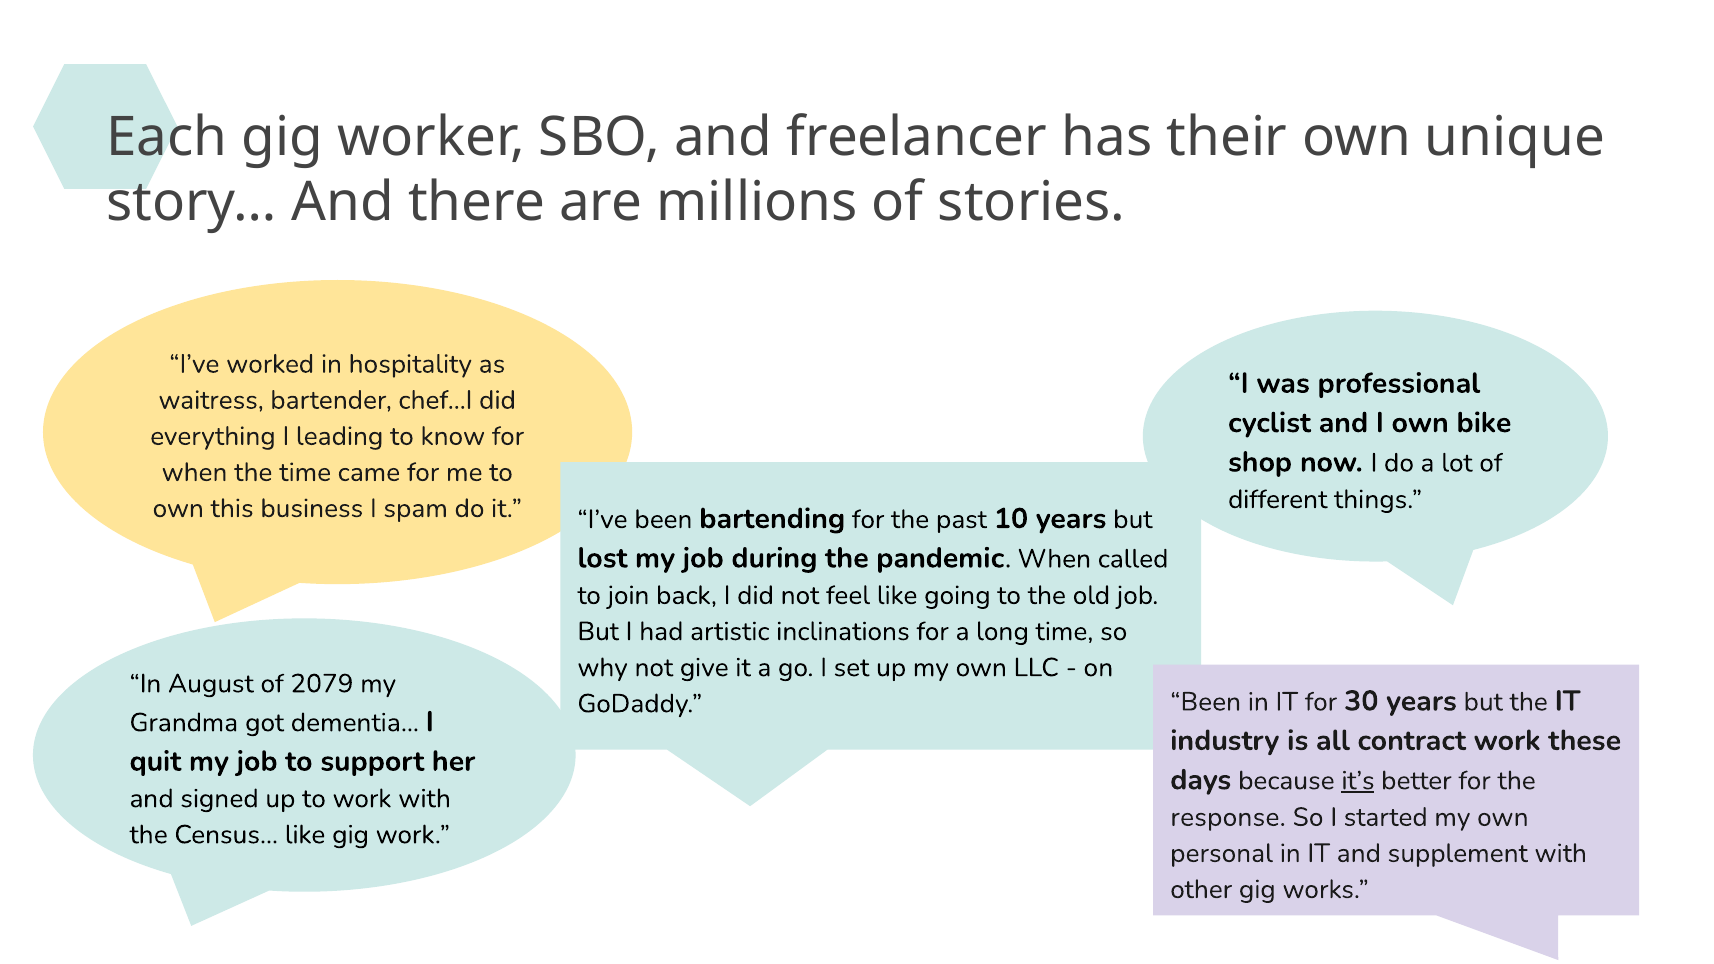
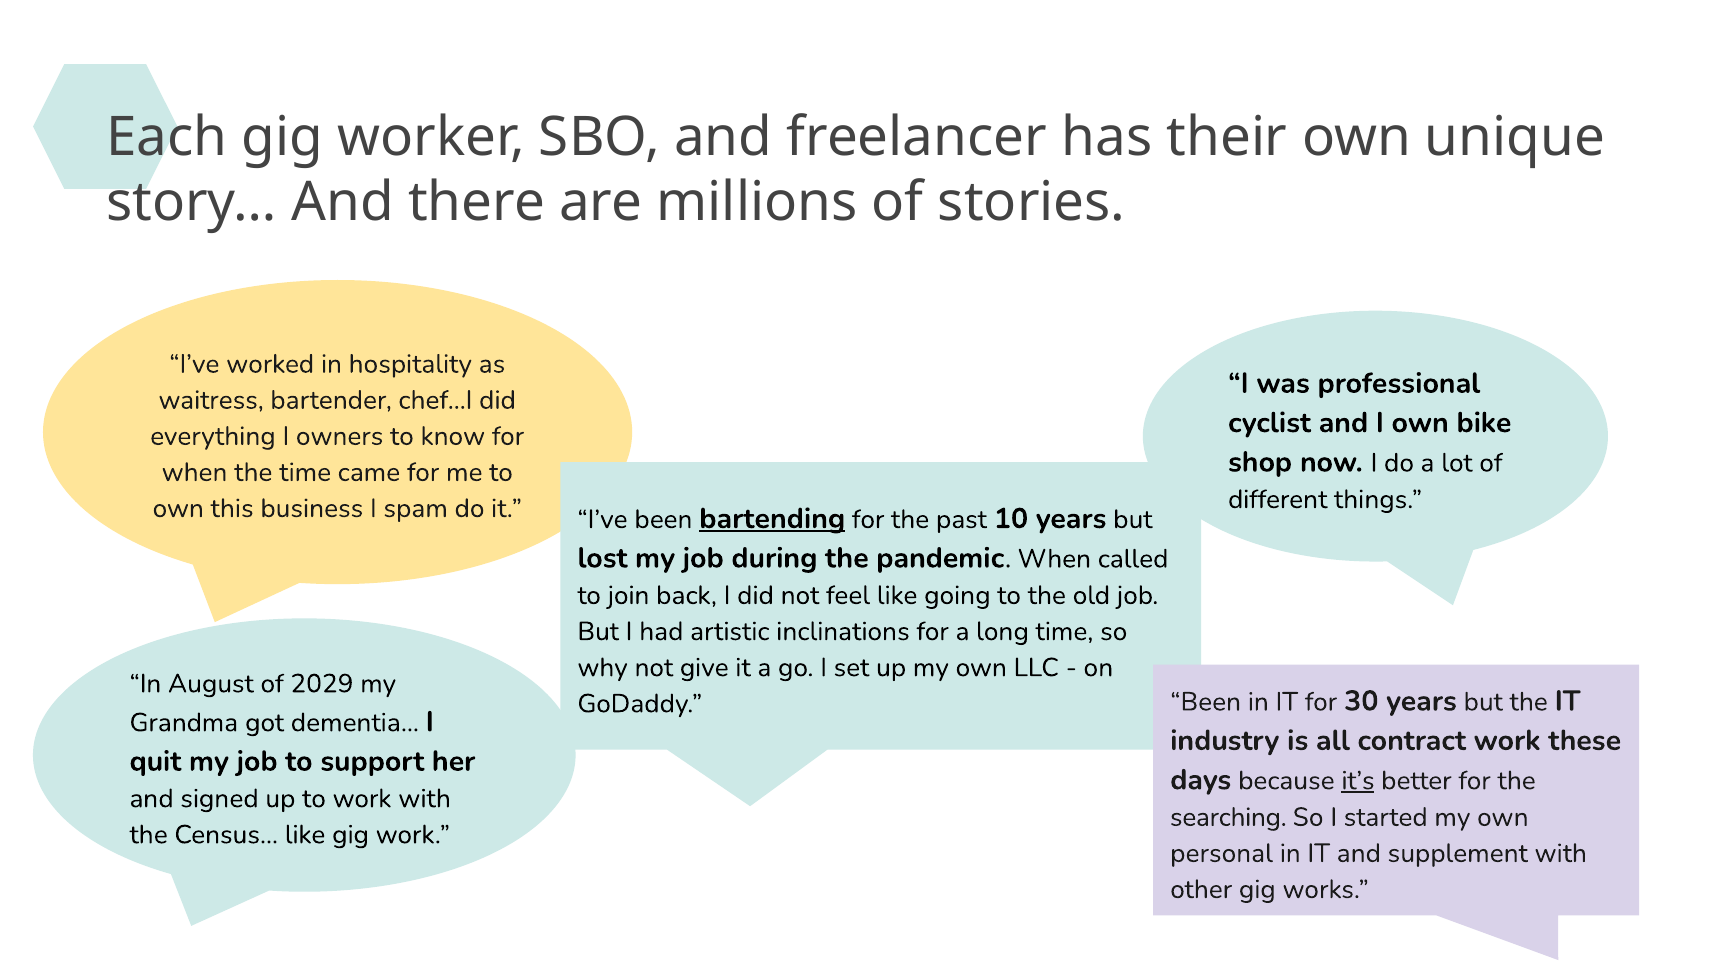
leading: leading -> owners (340, 436)
bartending underline: none -> present (772, 519)
2079: 2079 -> 2029 (322, 684)
response: response -> searching (1228, 817)
